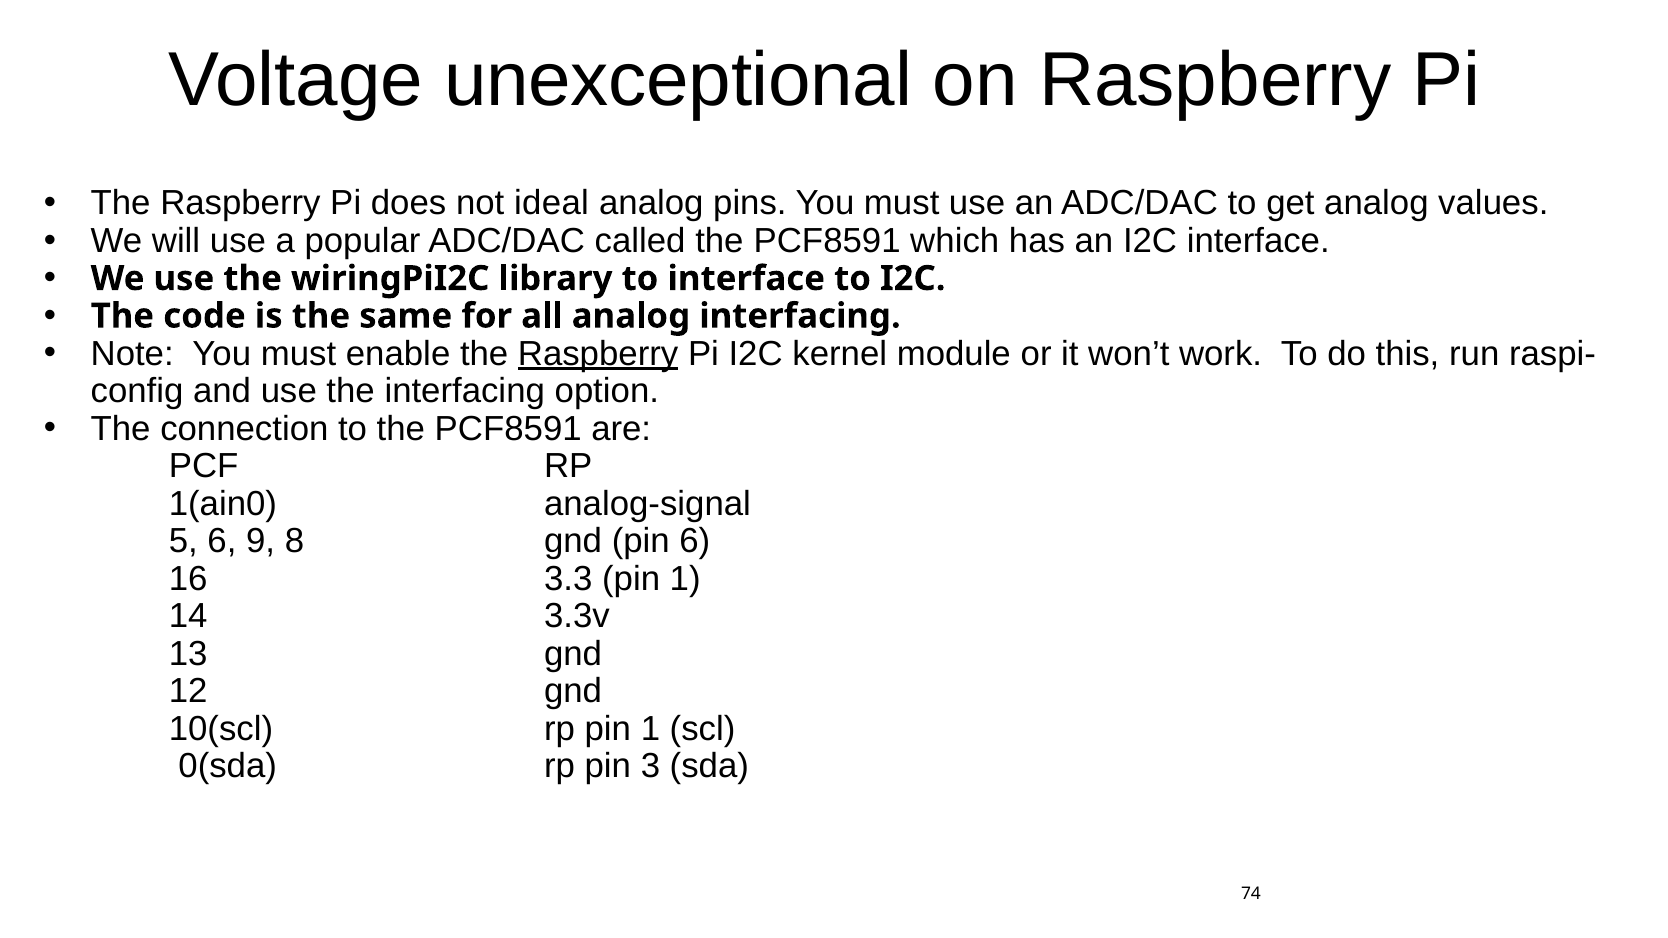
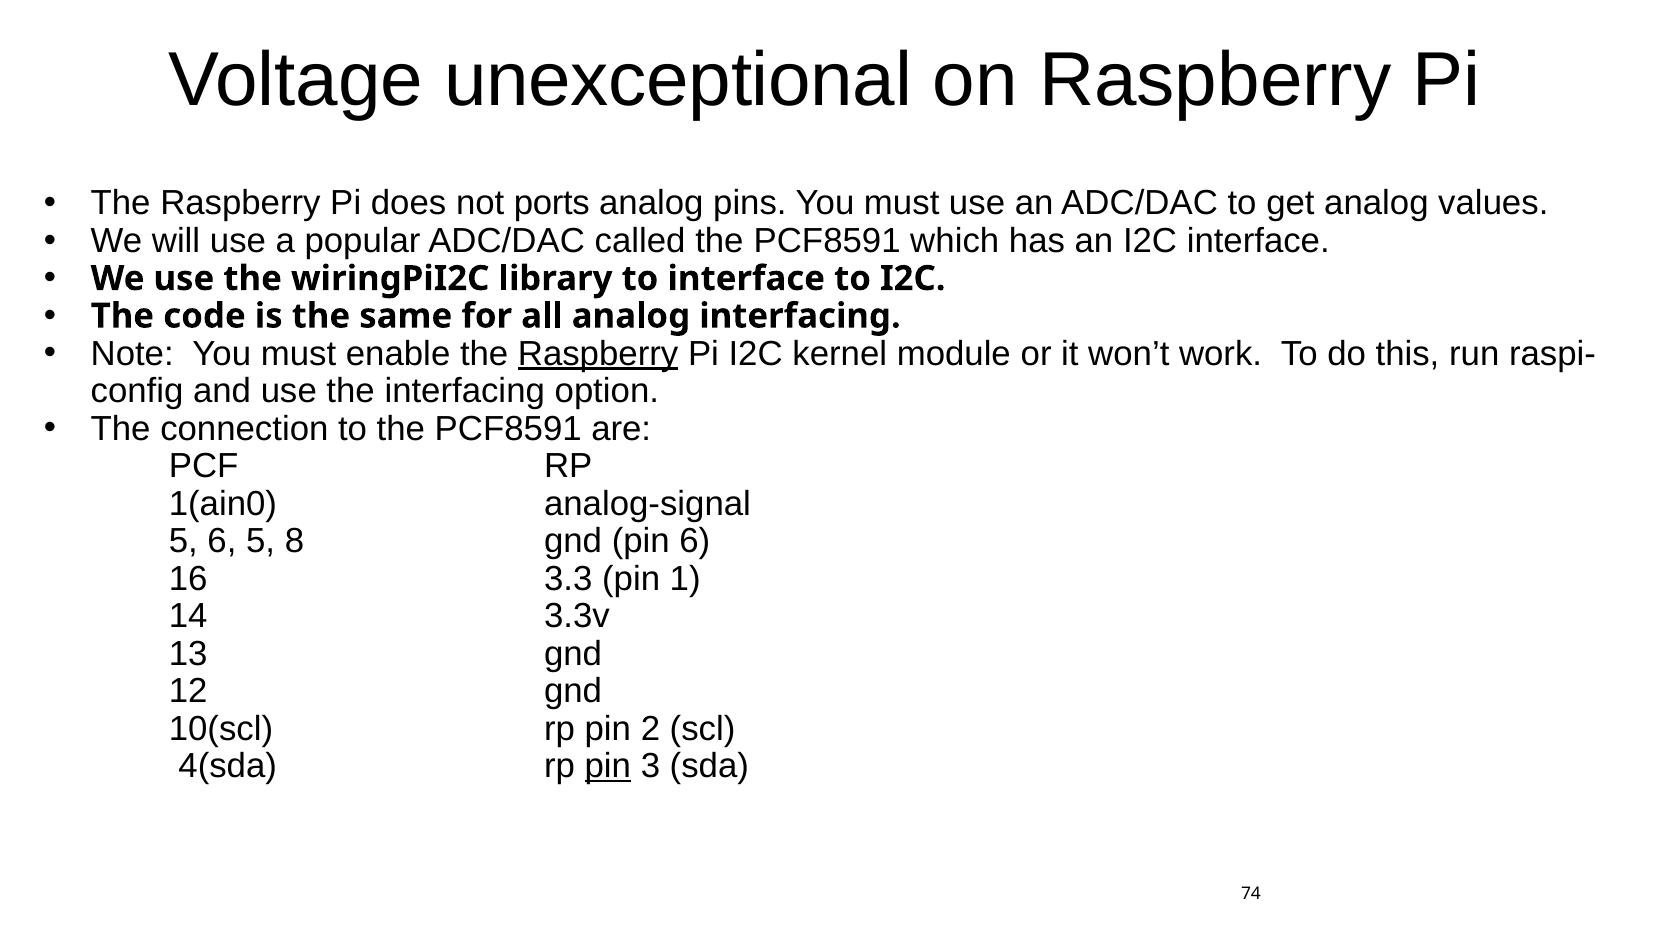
ideal: ideal -> ports (552, 204)
6 9: 9 -> 5 (261, 541)
rp pin 1: 1 -> 2 (650, 729)
0(sda: 0(sda -> 4(sda (228, 767)
pin underline: none -> present (608, 767)
